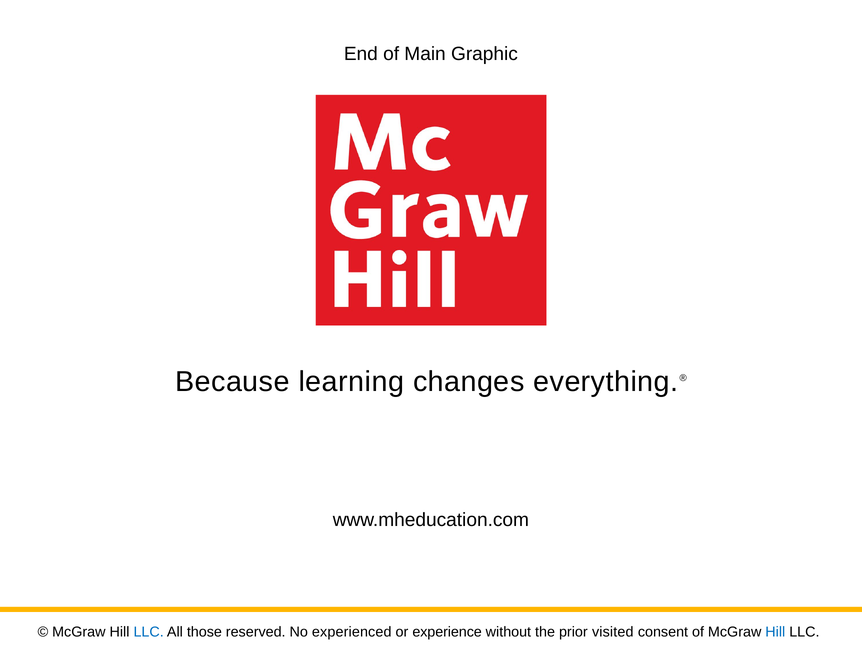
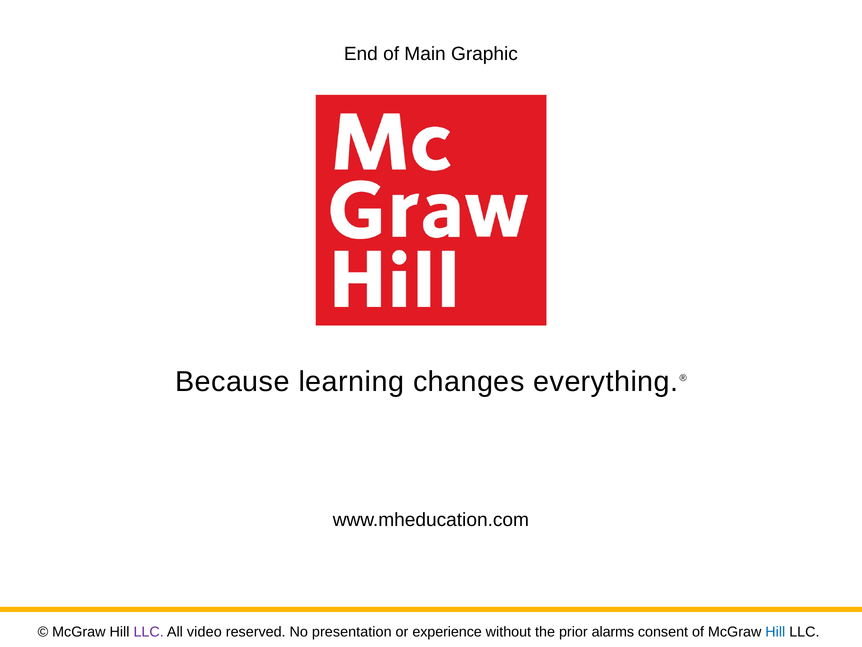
LLC colour: blue -> purple (149, 631)
those: those -> video (204, 631)
experienced: experienced -> presentation (352, 631)
visited: visited -> alarms (613, 631)
